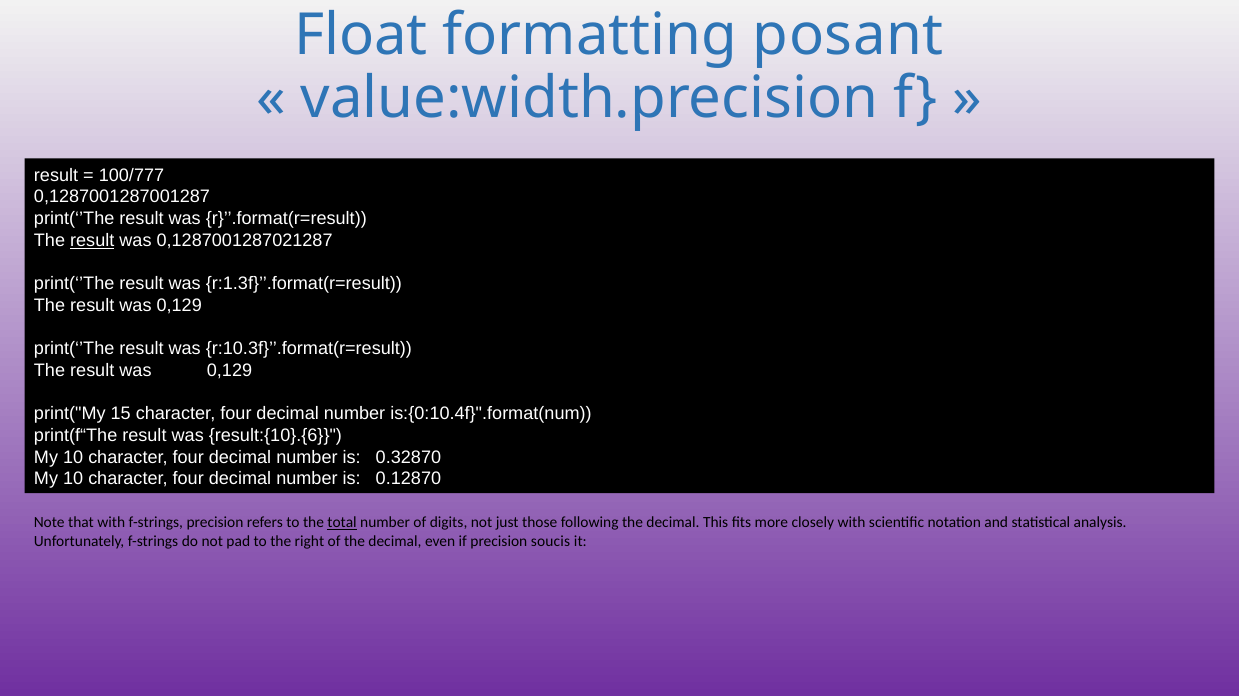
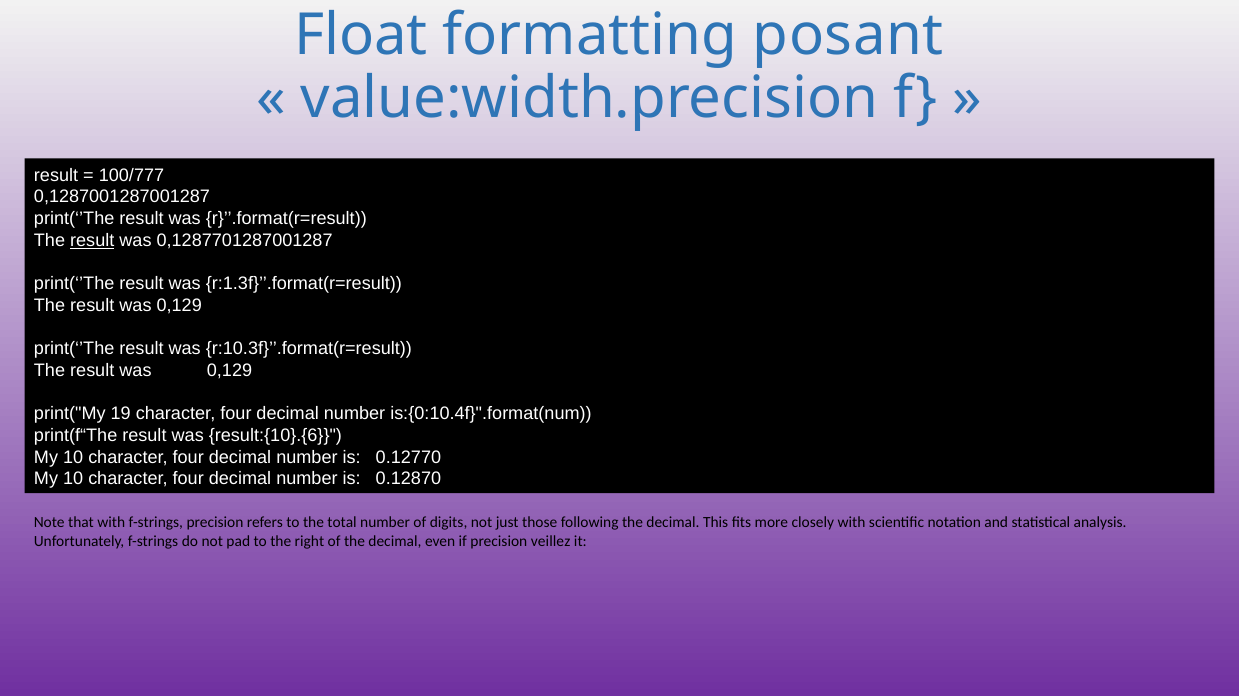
0,1287001287021287: 0,1287001287021287 -> 0,1287701287001287 (245, 240)
15: 15 -> 19 (121, 414)
0.32870: 0.32870 -> 0.12770 (408, 457)
total underline: present -> none (342, 523)
soucis: soucis -> veillez (551, 541)
